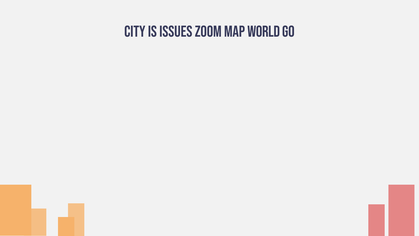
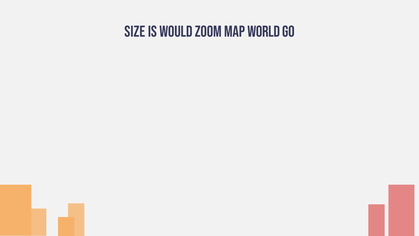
City: City -> Size (135, 32)
issues: issues -> would (176, 32)
